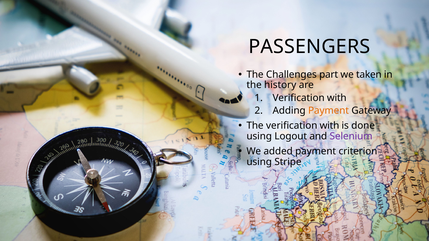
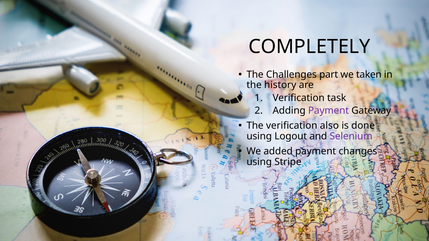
PASSENGERS: PASSENGERS -> COMPLETELY (309, 47)
with: with -> task (337, 98)
Payment colour: orange -> purple (329, 111)
The verification with: with -> also (329, 126)
criterion: criterion -> changes (358, 152)
